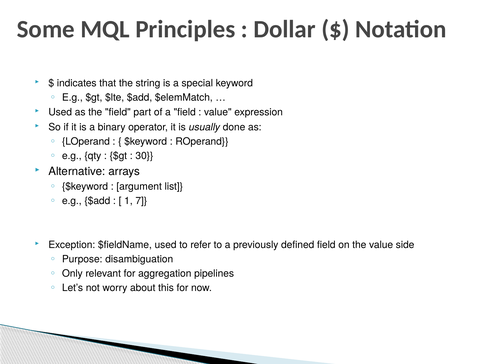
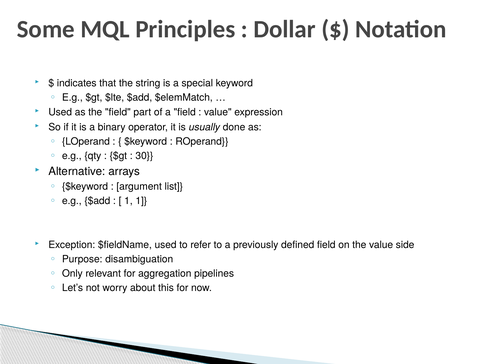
1 7: 7 -> 1 (141, 201)
